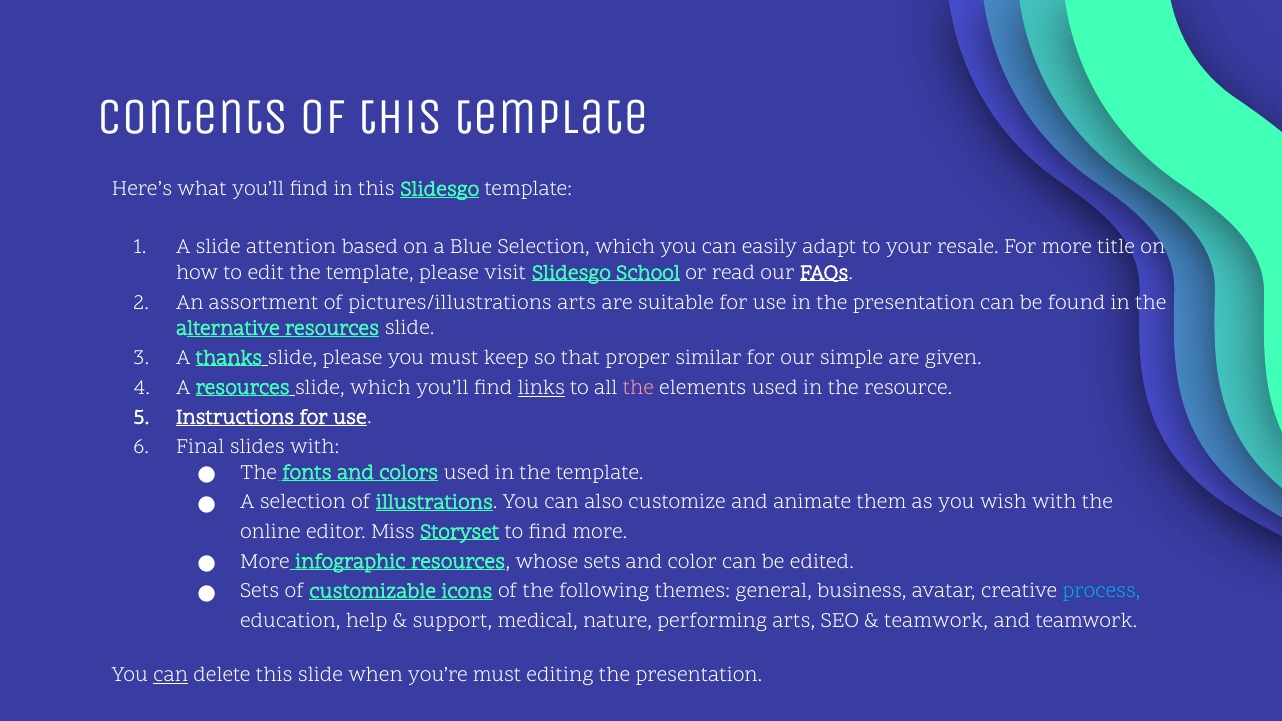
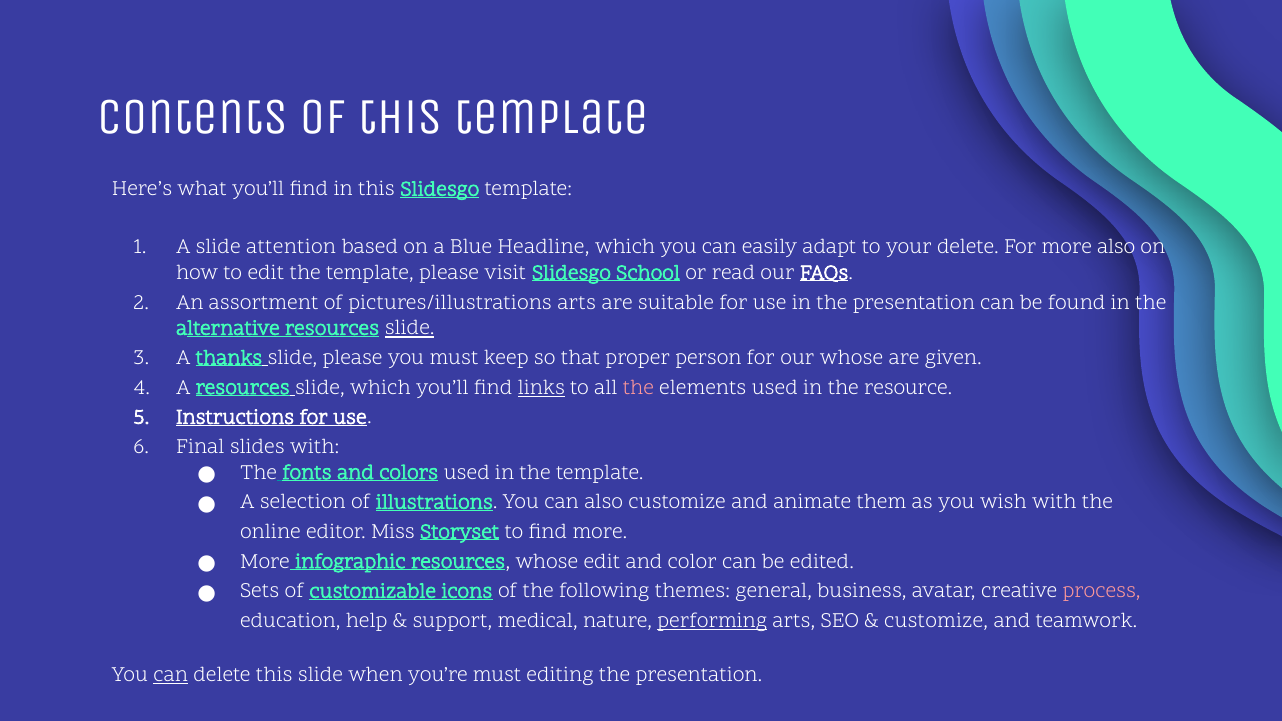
Blue Selection: Selection -> Headline (544, 247)
your resale: resale -> delete (968, 247)
more title: title -> also (1116, 247)
slide underline: none -> present (410, 328)
similar: similar -> person (708, 357)
our simple: simple -> whose (852, 357)
whose sets: sets -> edit (602, 561)
process colour: light blue -> pink (1102, 591)
performing underline: none -> present (712, 621)
teamwork: teamwork -> customize (936, 621)
